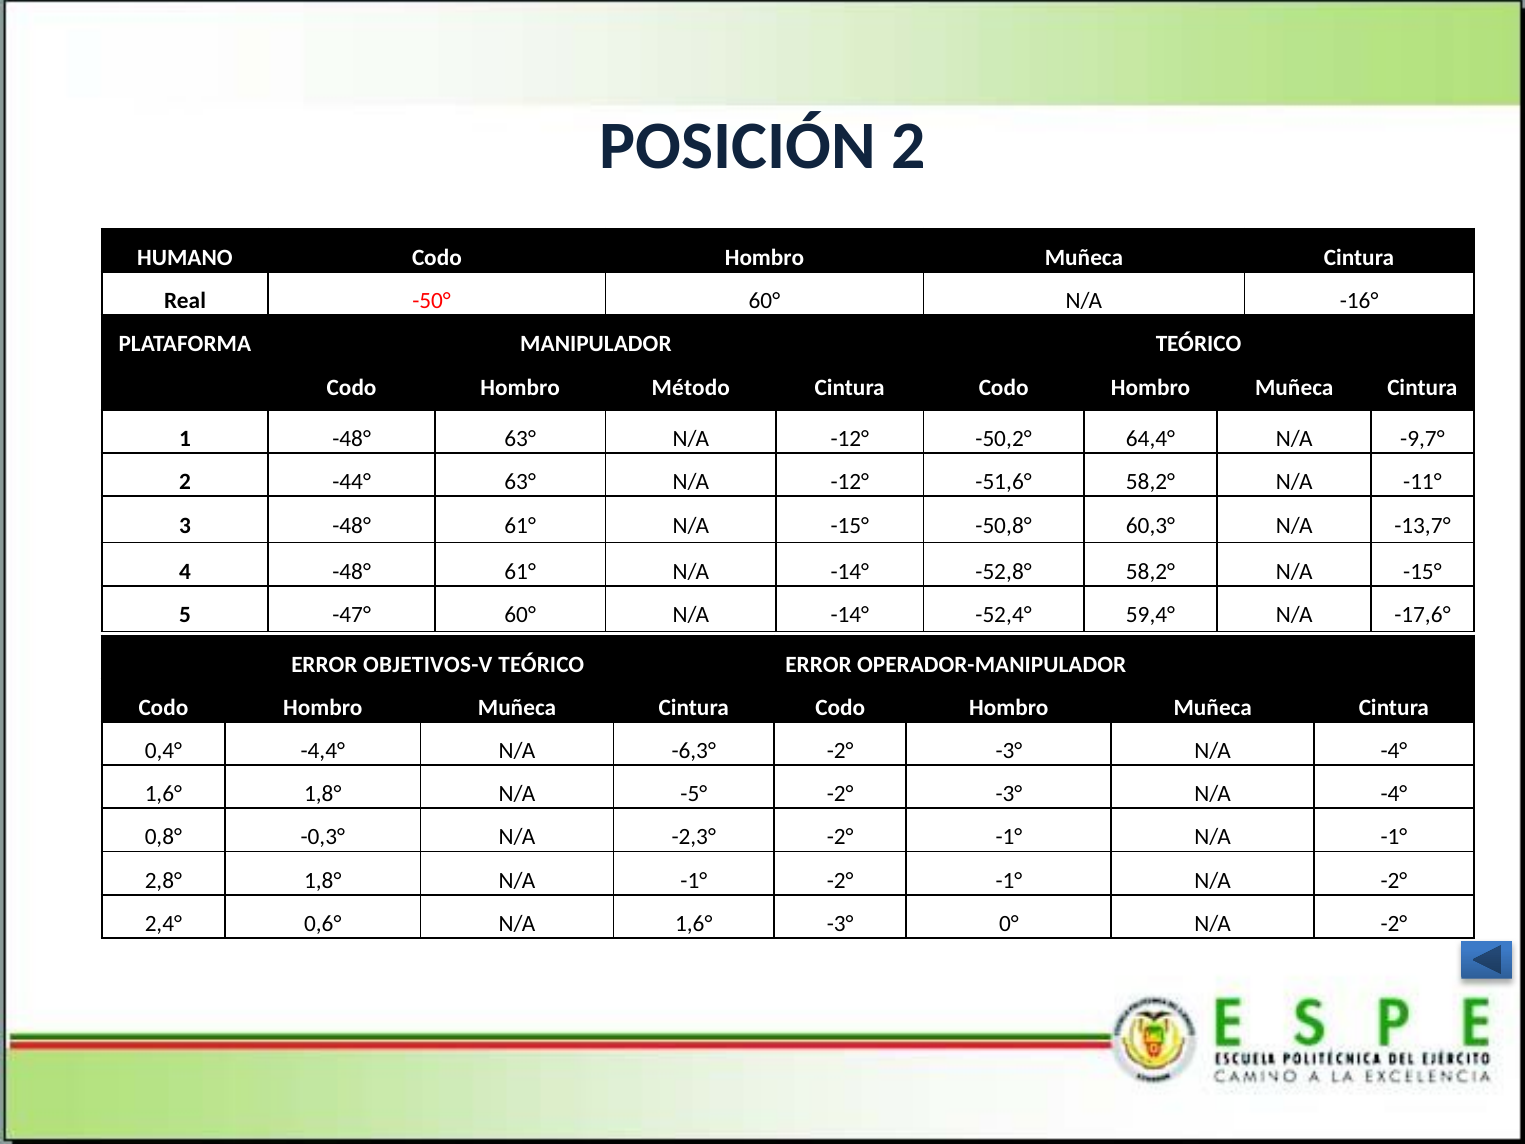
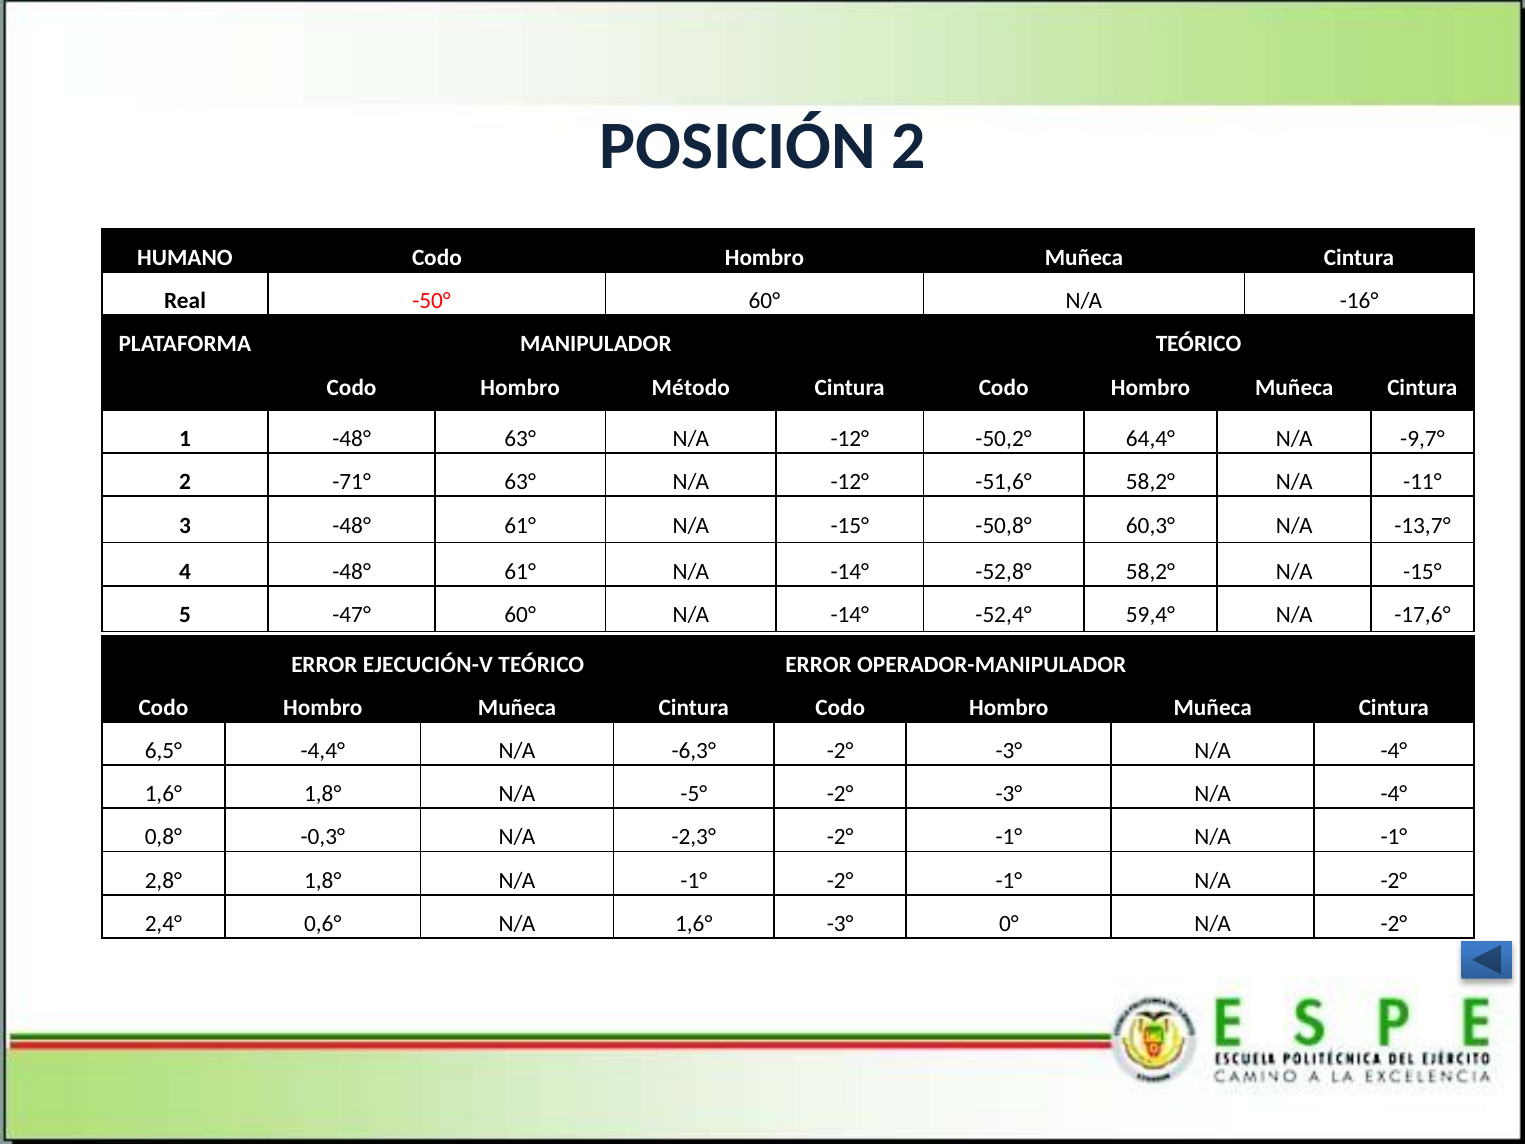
-44°: -44° -> -71° (352, 482)
OBJETIVOS-V: OBJETIVOS-V -> EJECUCIÓN-V (428, 664)
0,4°: 0,4° -> 6,5° (163, 751)
